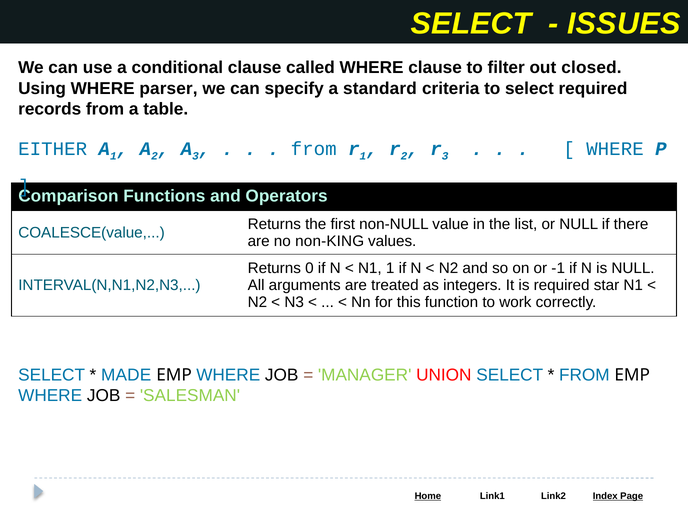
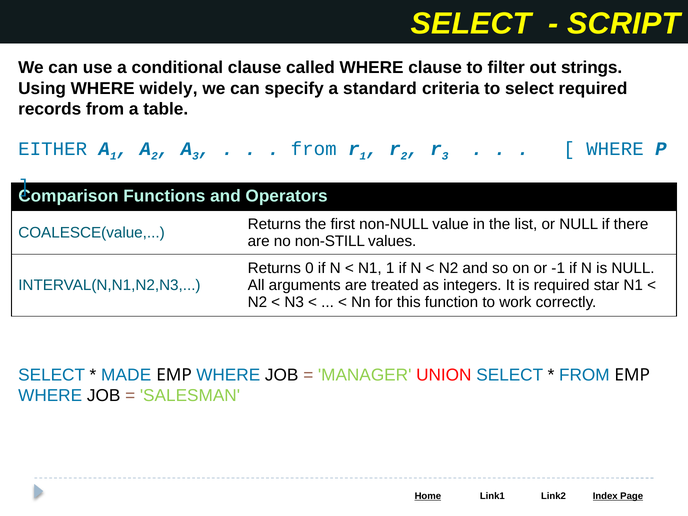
ISSUES: ISSUES -> SCRIPT (624, 24)
closed: closed -> strings (592, 68)
parser: parser -> widely (169, 88)
non-KING: non-KING -> non-STILL (330, 241)
